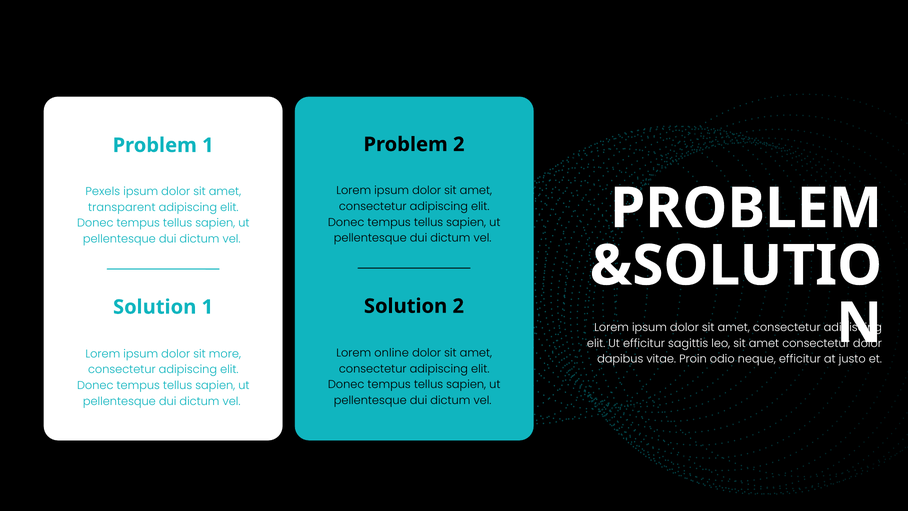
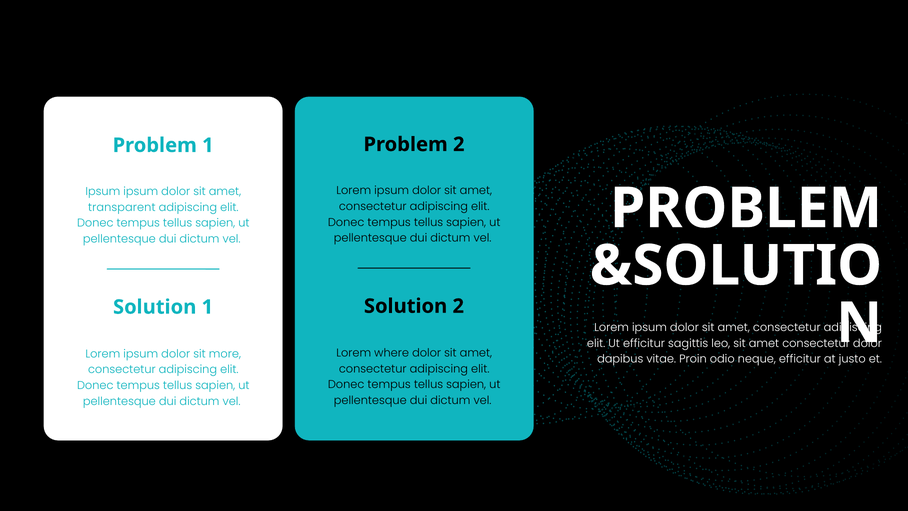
Pexels: Pexels -> Ipsum (103, 191)
online: online -> where (392, 353)
